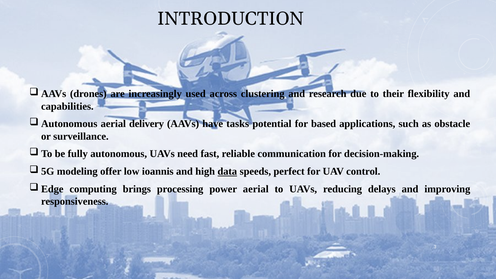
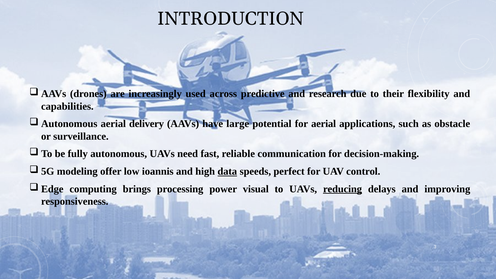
clustering: clustering -> predictive (263, 94)
tasks: tasks -> large (238, 124)
for based: based -> aerial (324, 124)
power aerial: aerial -> visual (256, 189)
reducing underline: none -> present (343, 189)
